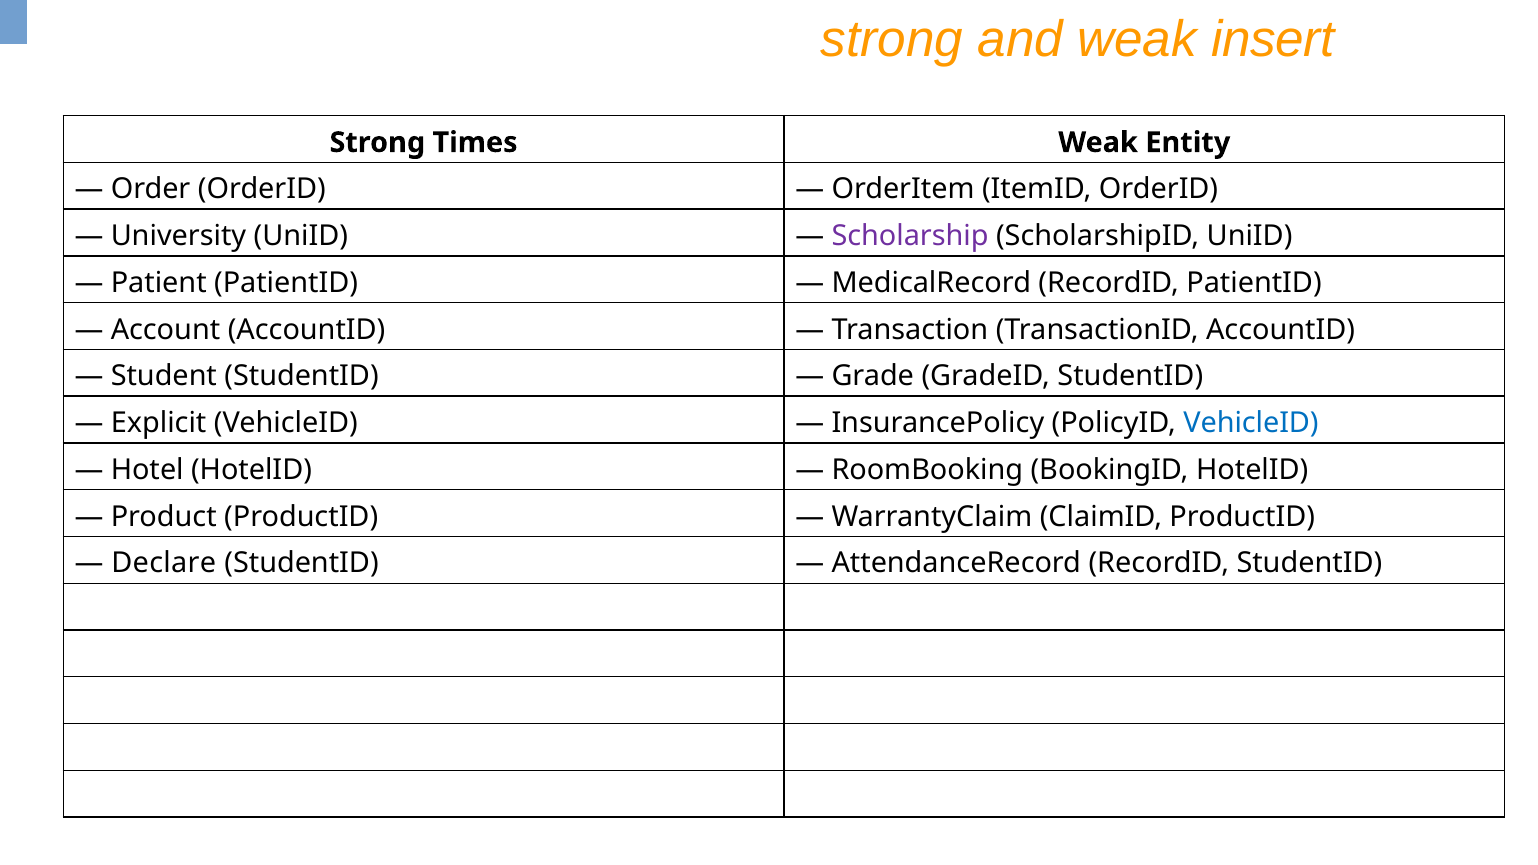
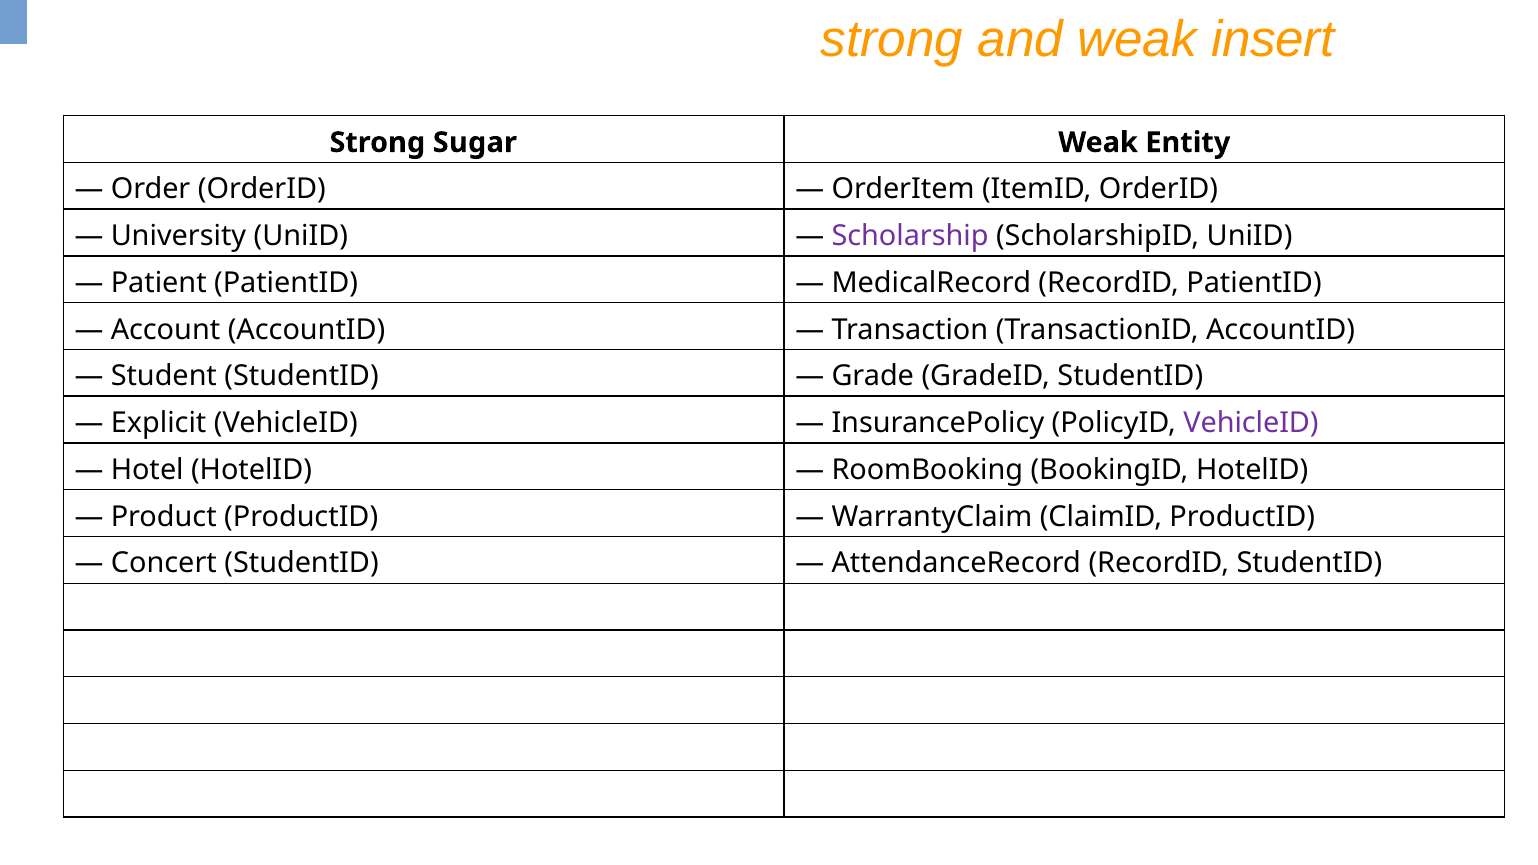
Times: Times -> Sugar (475, 143)
VehicleID colour: blue -> purple (1251, 423)
Declare: Declare -> Concert (164, 564)
